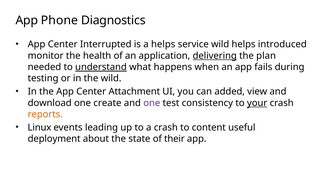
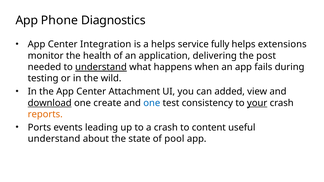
Interrupted: Interrupted -> Integration (106, 44)
service wild: wild -> fully (220, 44)
introduced: introduced -> extensions (282, 44)
delivering underline: present -> none (215, 56)
plan: plan -> post (266, 56)
download underline: none -> present (50, 103)
one colour: purple -> blue (152, 103)
Linux: Linux -> Ports (39, 128)
deployment: deployment -> understand (54, 139)
their: their -> pool (174, 139)
